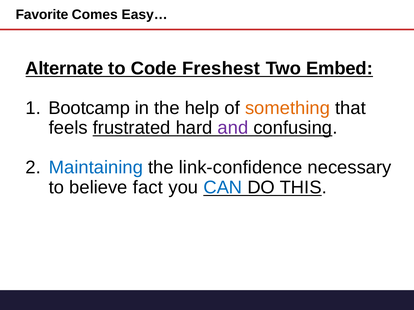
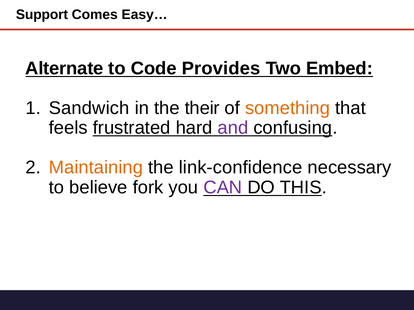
Favorite: Favorite -> Support (42, 15)
Freshest: Freshest -> Provides (221, 68)
Bootcamp: Bootcamp -> Sandwich (89, 108)
help: help -> their (202, 108)
Maintaining colour: blue -> orange (96, 168)
fact: fact -> fork (148, 188)
CAN colour: blue -> purple (223, 188)
